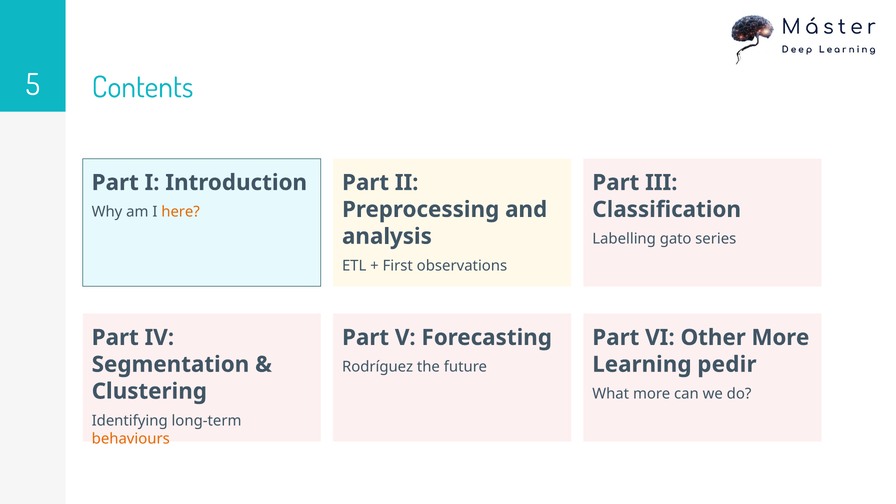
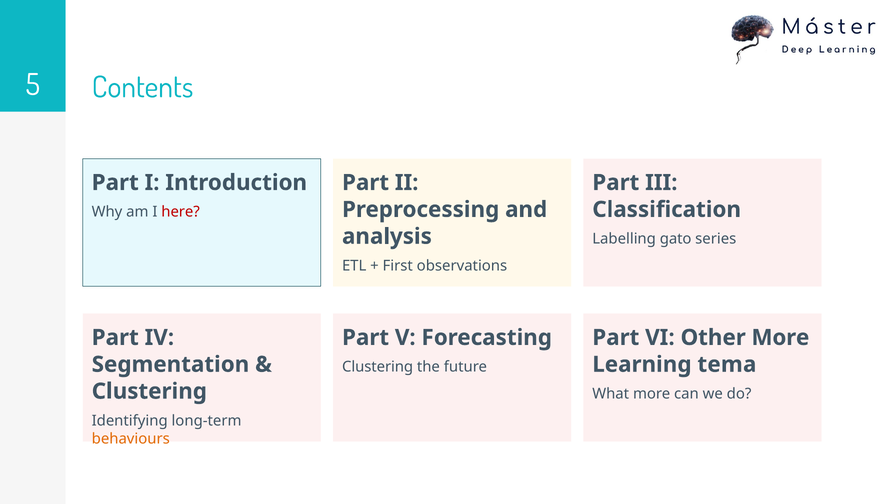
here colour: orange -> red (181, 212)
pedir: pedir -> tema (727, 364)
Rodríguez: Rodríguez -> Clustering (378, 367)
